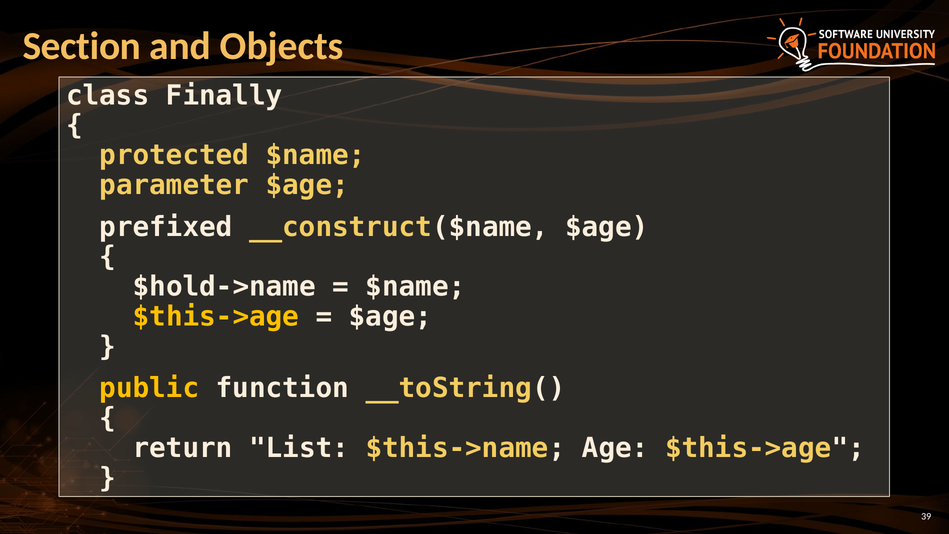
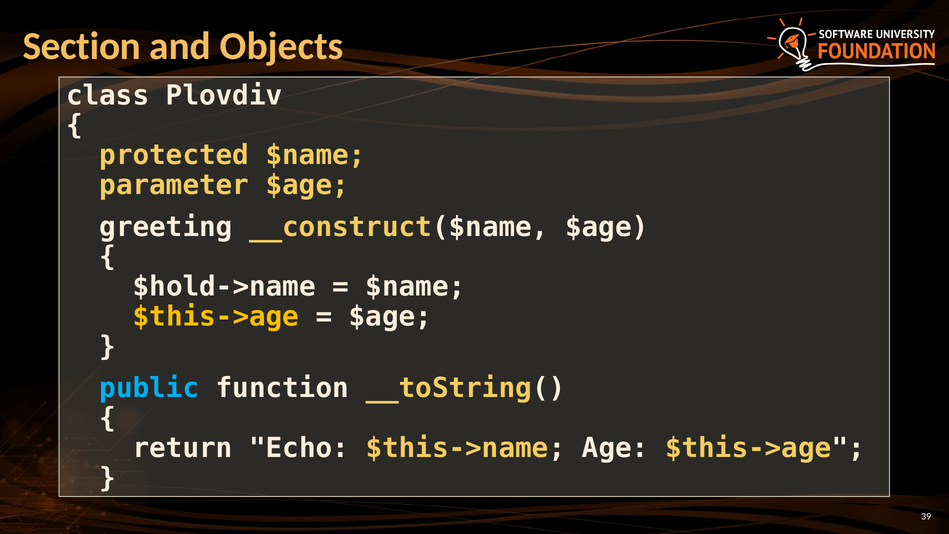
Finally: Finally -> Plovdiv (224, 95)
prefixed: prefixed -> greeting (166, 227)
public colour: yellow -> light blue (149, 388)
List: List -> Echo (299, 448)
